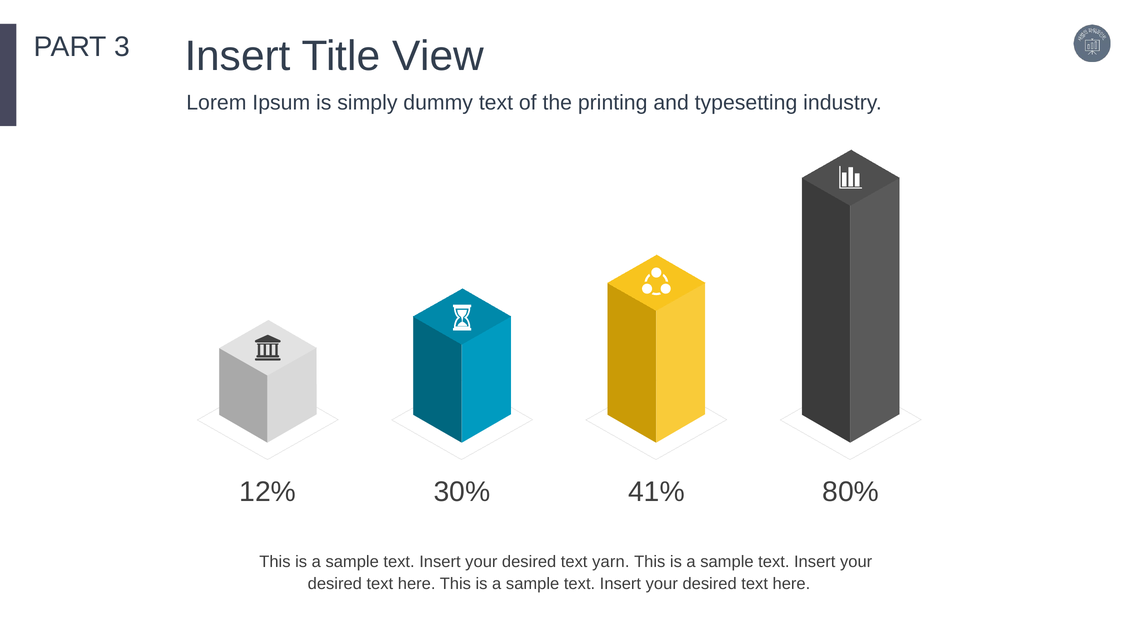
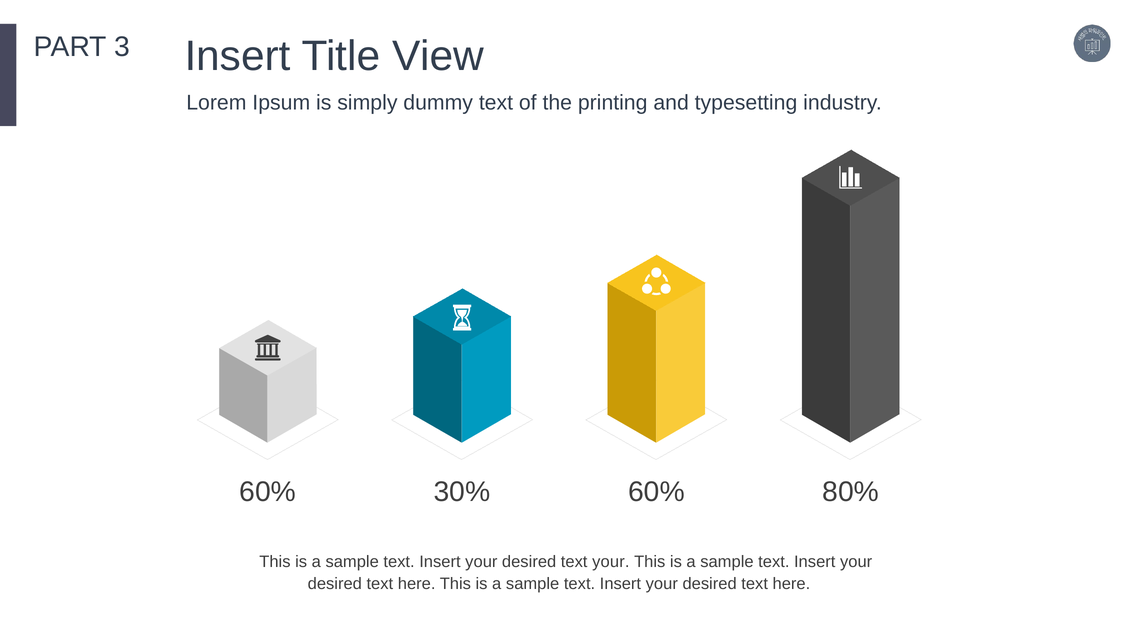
12%: 12% -> 60% (268, 492)
30% 41%: 41% -> 60% (656, 492)
text yarn: yarn -> your (611, 561)
